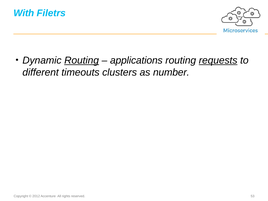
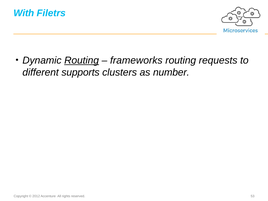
applications: applications -> frameworks (136, 60)
requests underline: present -> none (218, 60)
timeouts: timeouts -> supports (81, 72)
